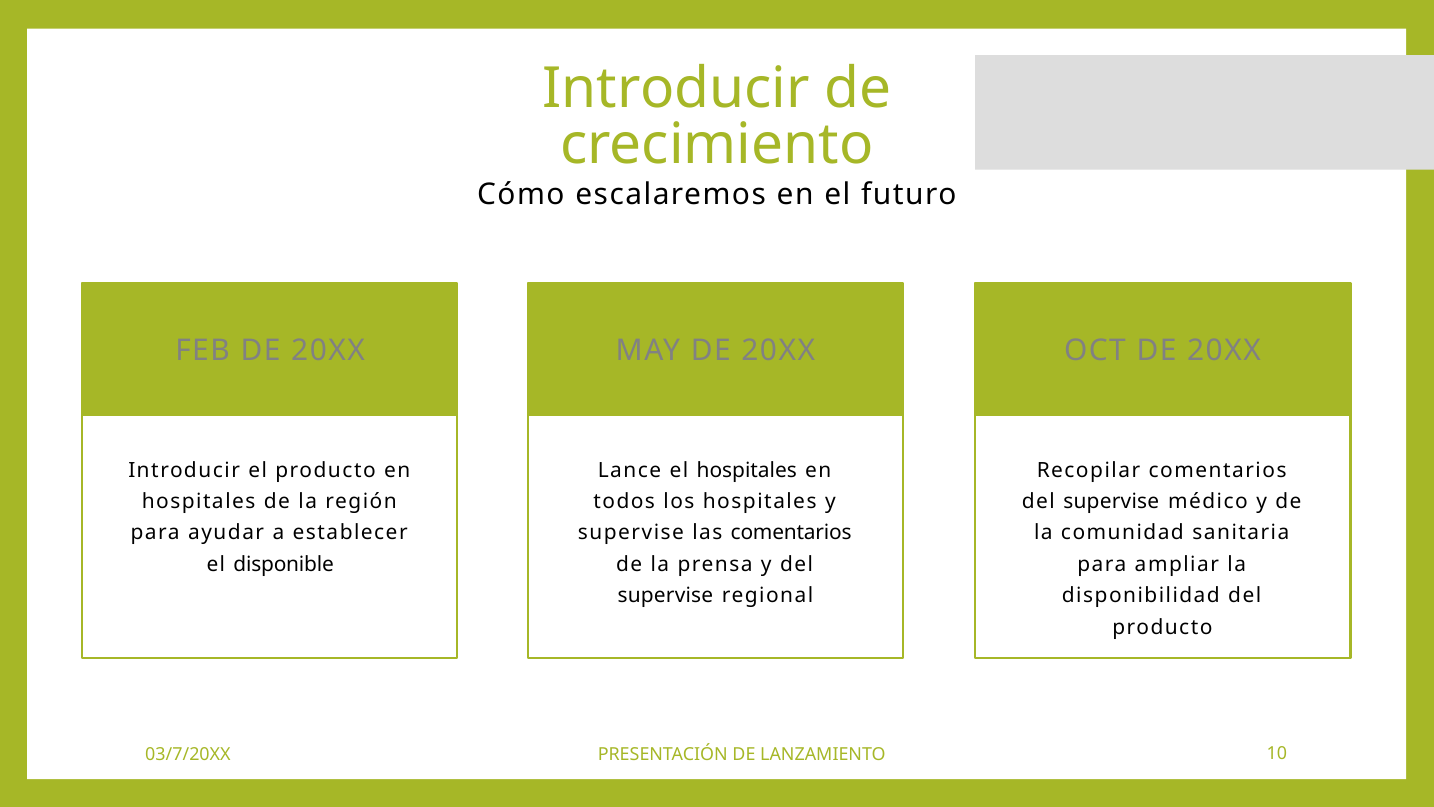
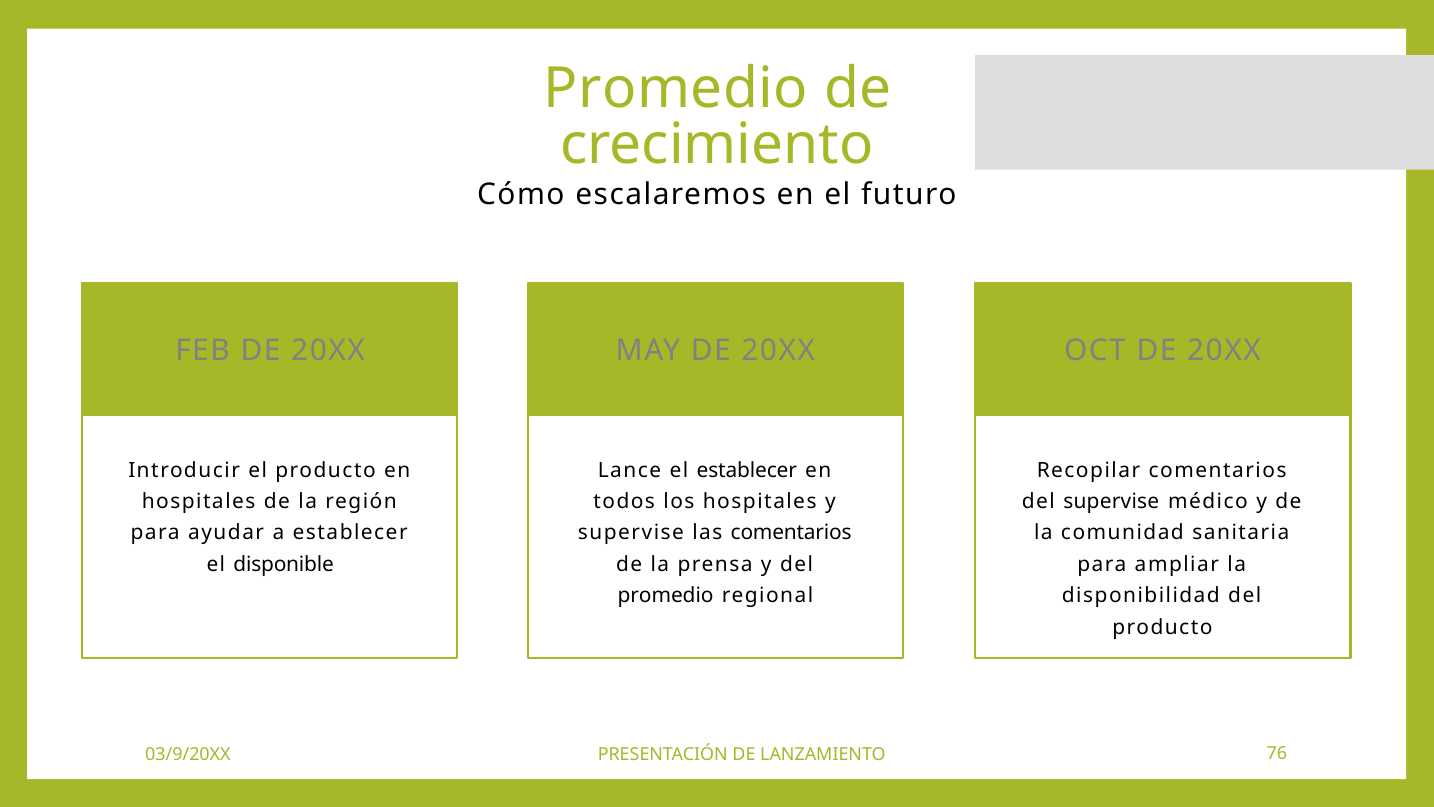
Introducir: Introducir -> Promedio (676, 89)
el hospitales: hospitales -> establecer (747, 470)
supervise: supervise -> promedio (666, 596)
03/7/20XX: 03/7/20XX -> 03/9/20XX (188, 755)
10: 10 -> 76 (1277, 753)
